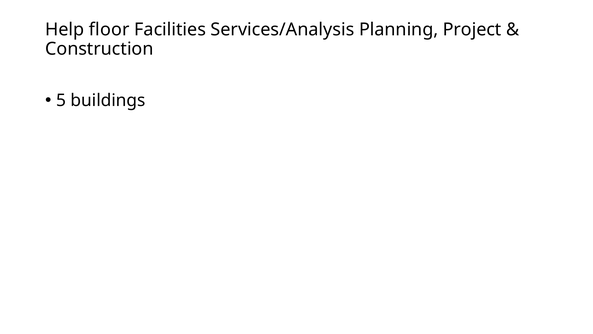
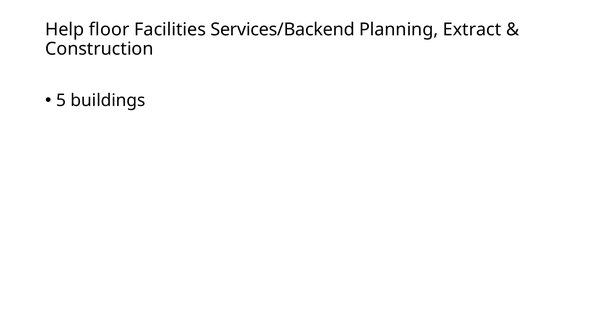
Services/Analysis: Services/Analysis -> Services/Backend (283, 30)
Project: Project -> Extract (472, 30)
